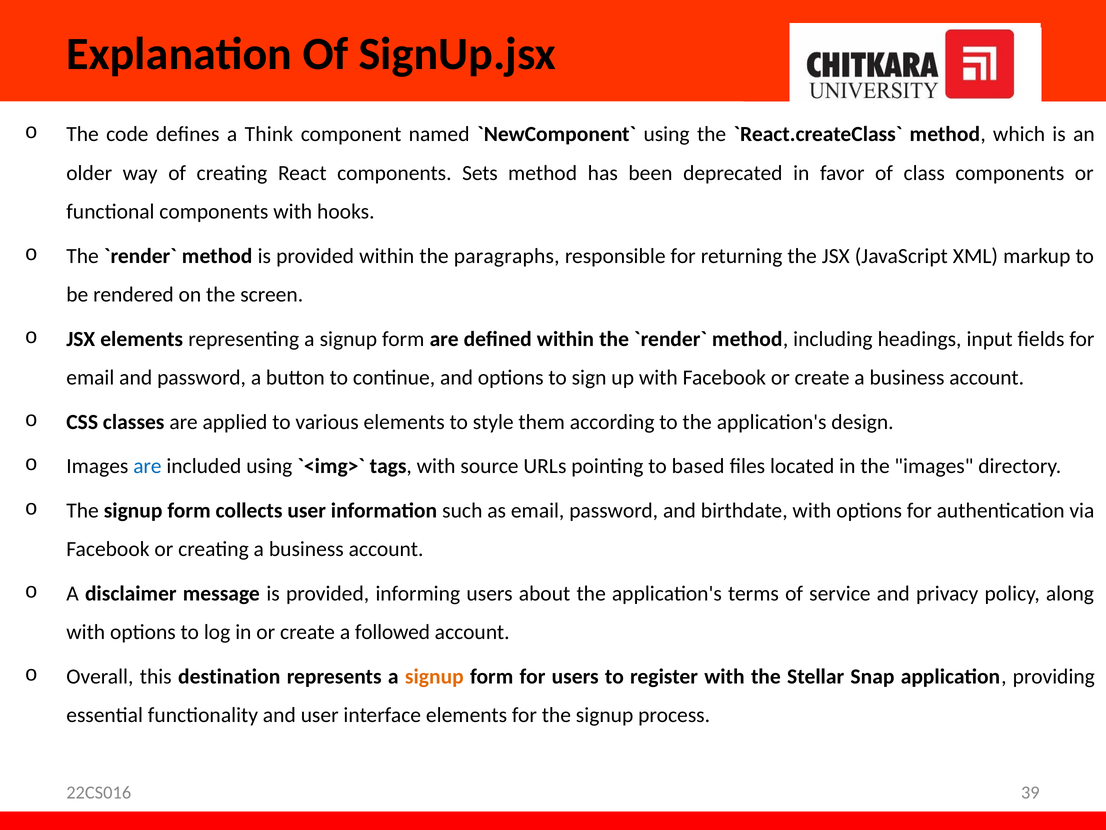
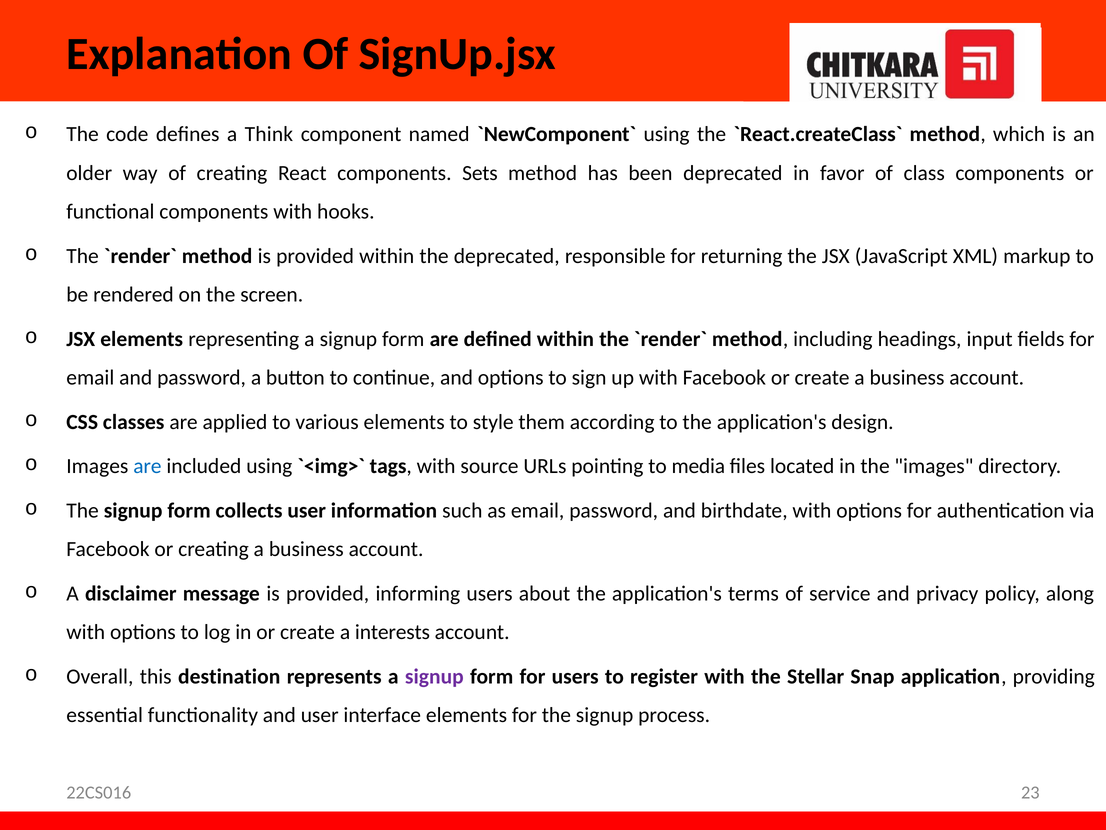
the paragraphs: paragraphs -> deprecated (507, 256)
based: based -> media (698, 466)
followed: followed -> interests (392, 632)
signup colour: orange -> purple (434, 676)
39: 39 -> 23 (1030, 792)
